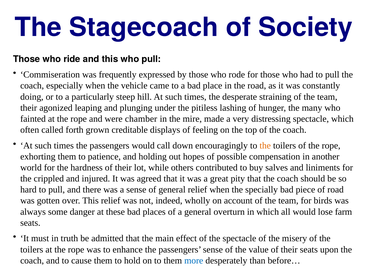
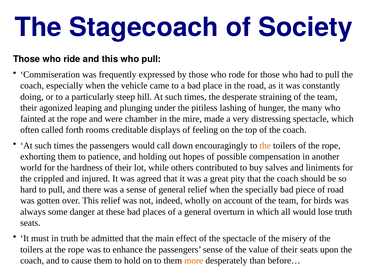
grown: grown -> rooms (97, 130)
lose farm: farm -> truth (343, 212)
more colour: blue -> orange (194, 261)
